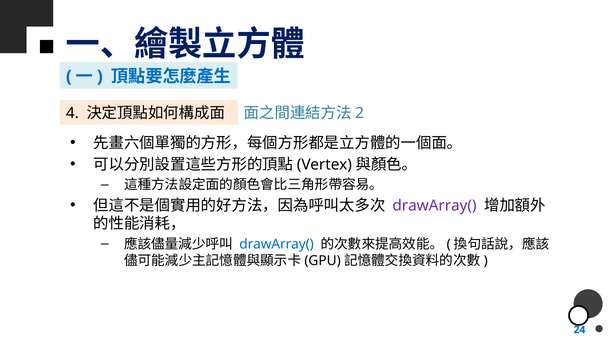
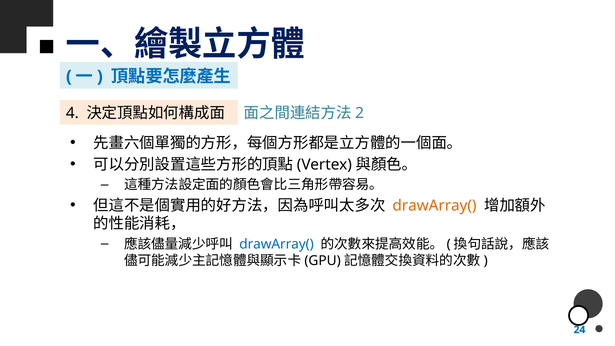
drawArray( colour: purple -> orange (435, 205)
